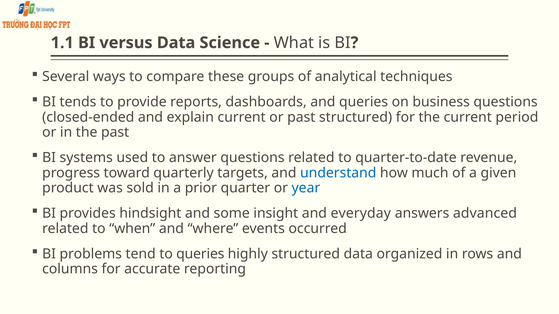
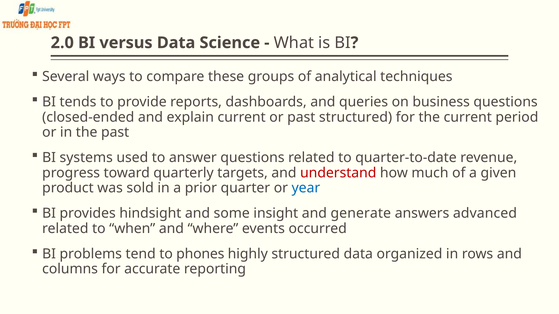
1.1: 1.1 -> 2.0 (62, 43)
understand colour: blue -> red (338, 173)
everyday: everyday -> generate (361, 214)
to queries: queries -> phones (200, 254)
